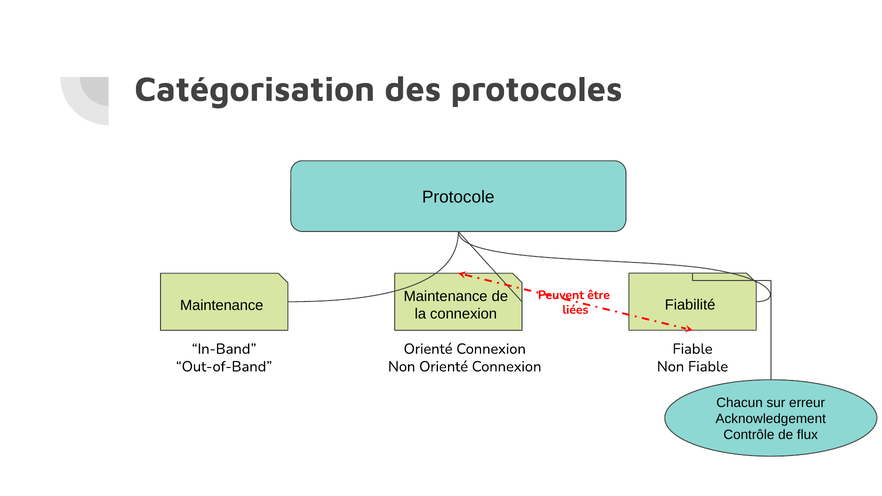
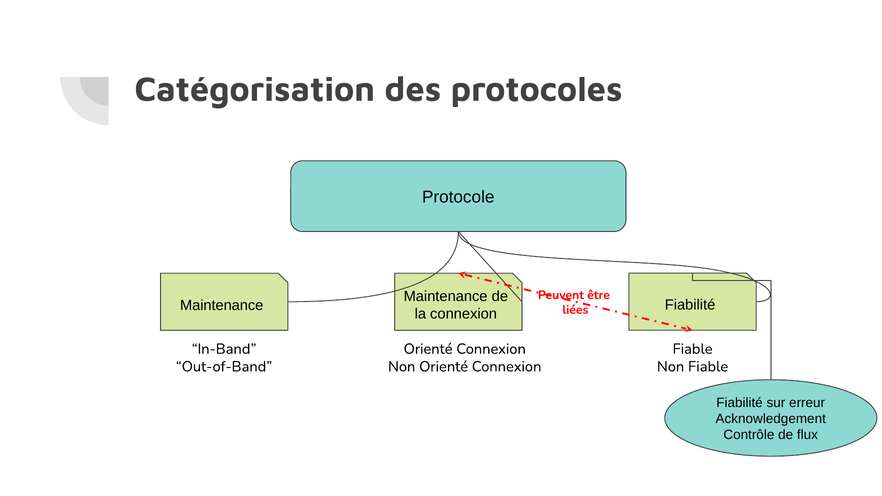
Chacun: Chacun -> Fiabilité (740, 403)
